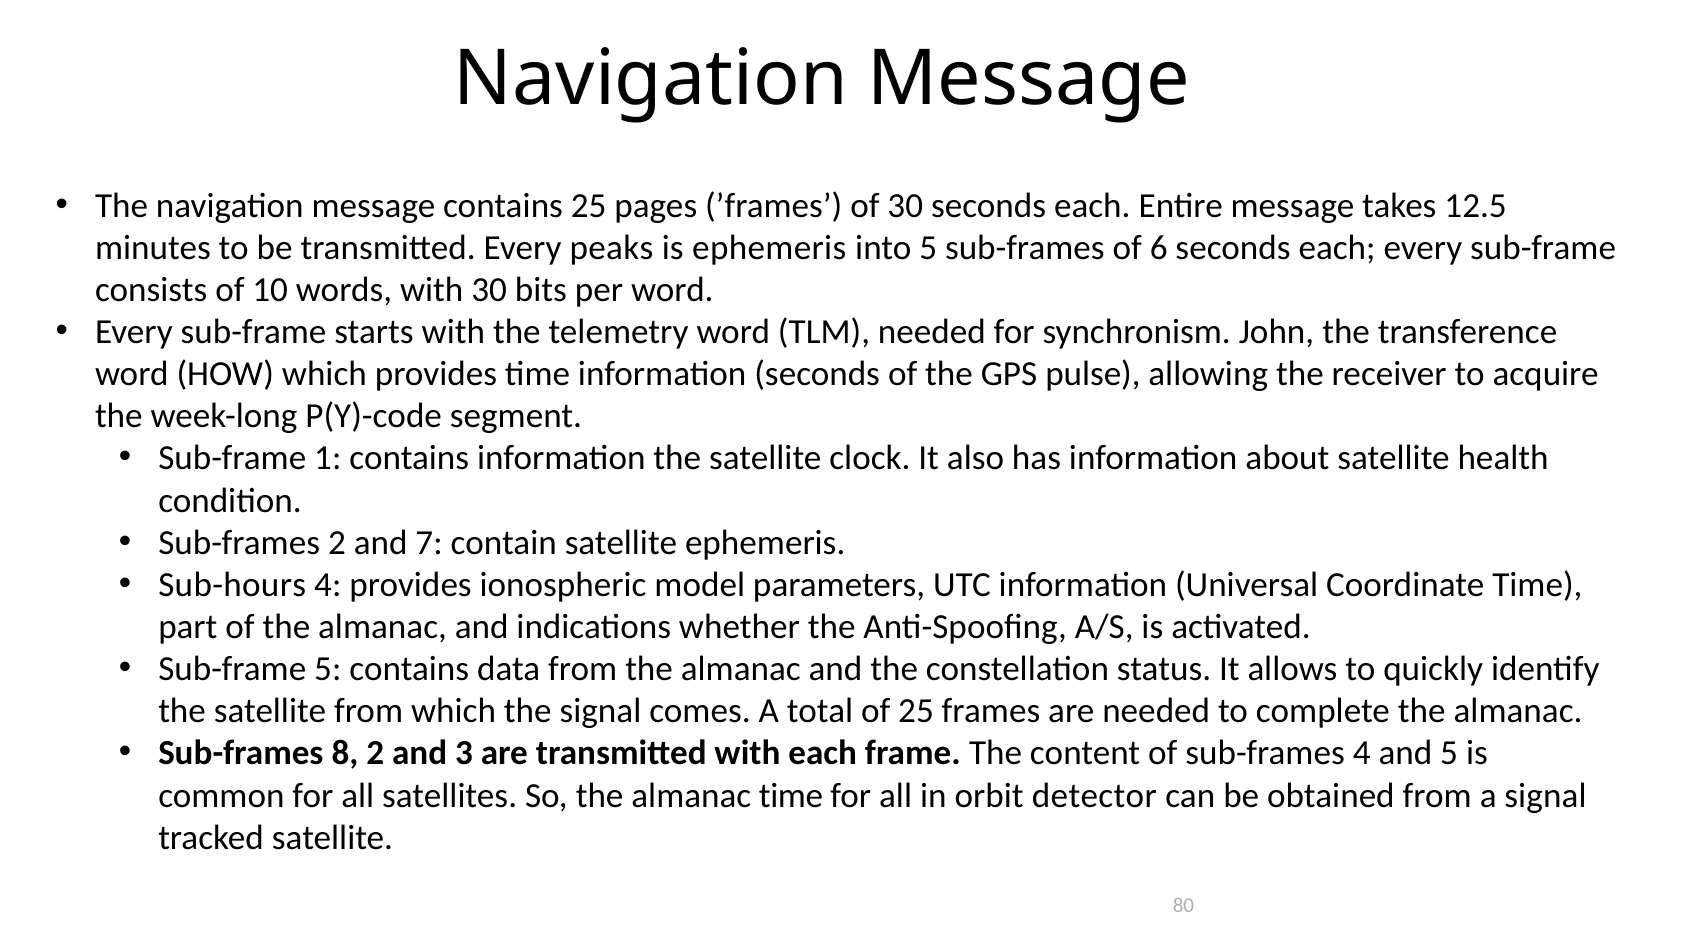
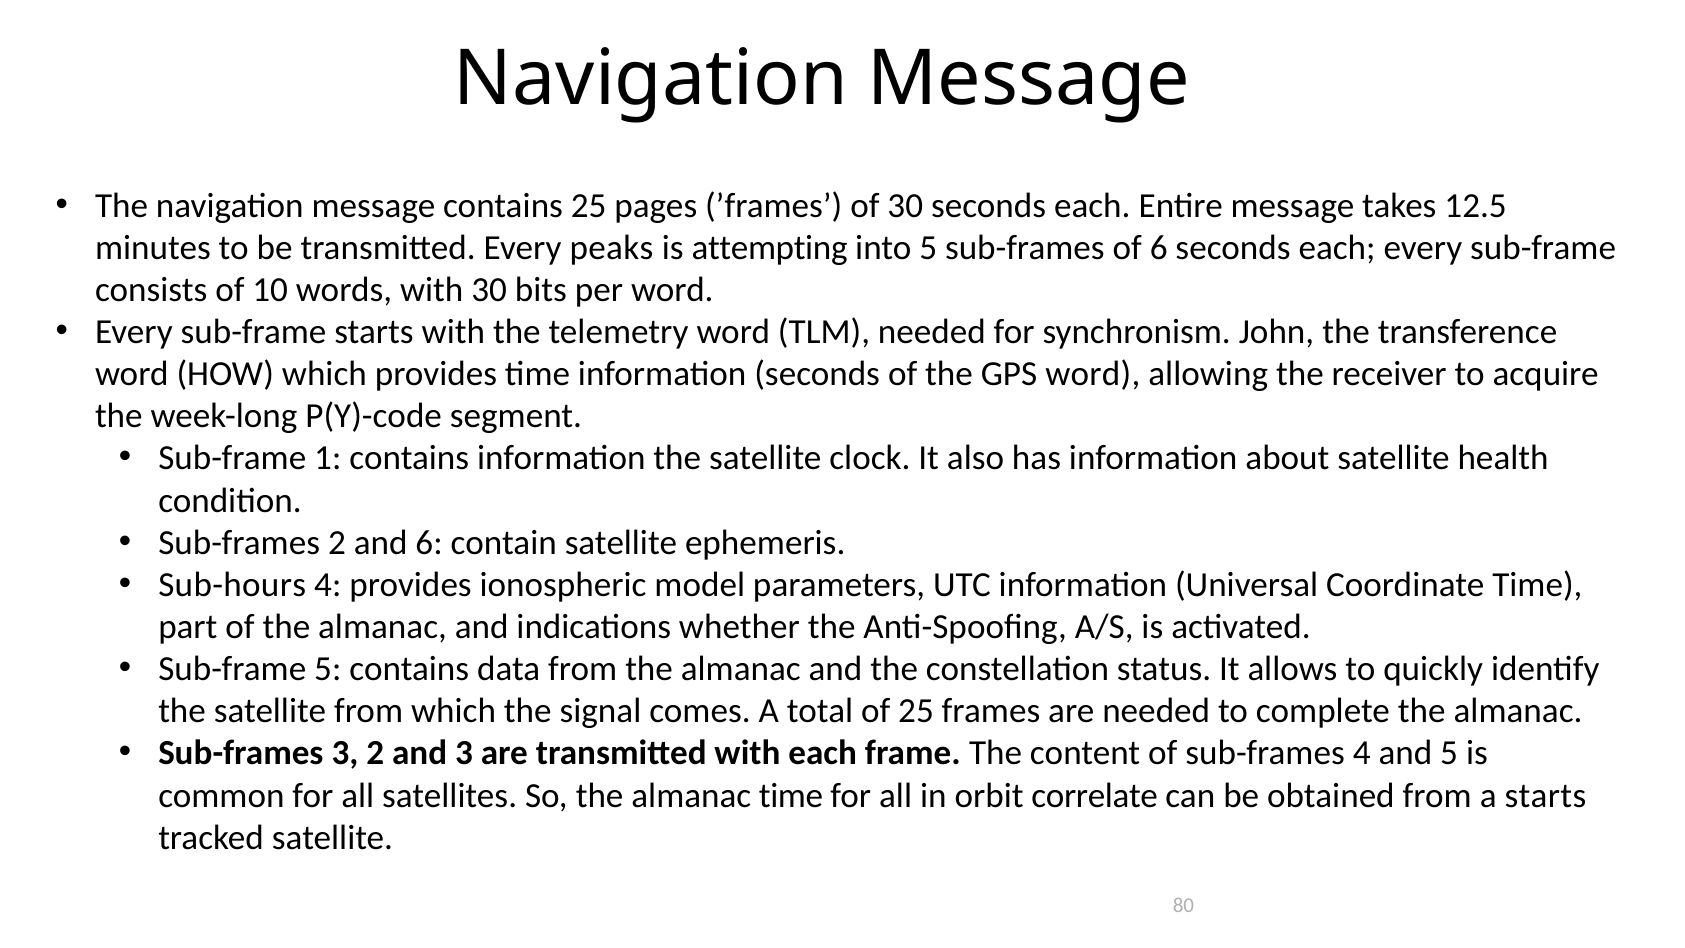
is ephemeris: ephemeris -> attempting (770, 248)
GPS pulse: pulse -> word (1093, 374)
and 7: 7 -> 6 (429, 543)
Sub-frames 8: 8 -> 3 (345, 753)
detector: detector -> correlate (1095, 795)
a signal: signal -> starts (1545, 795)
